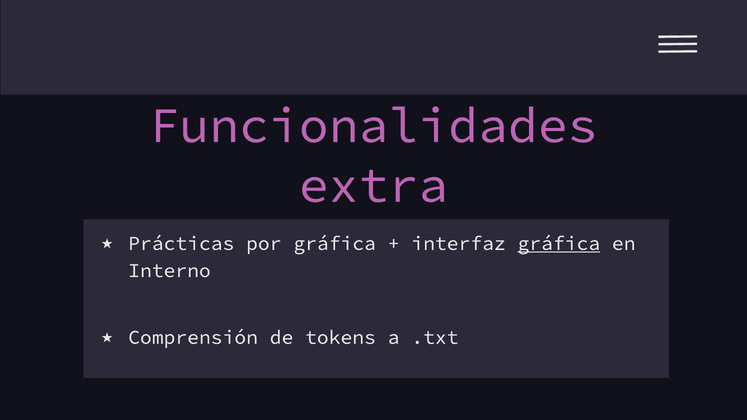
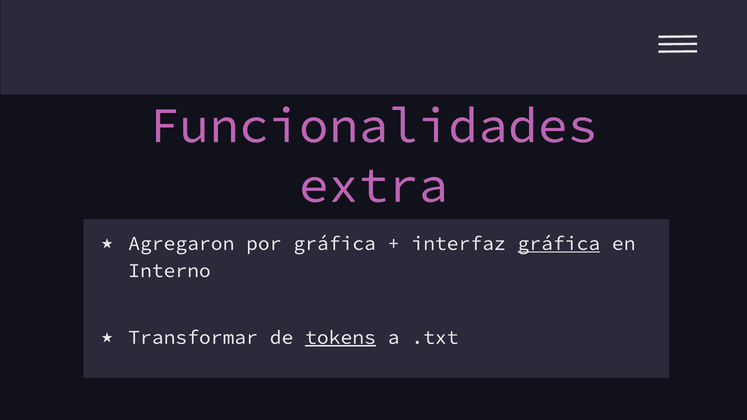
Prácticas: Prácticas -> Agregaron (181, 244)
Comprensión: Comprensión -> Transformar (193, 338)
tokens underline: none -> present (340, 338)
